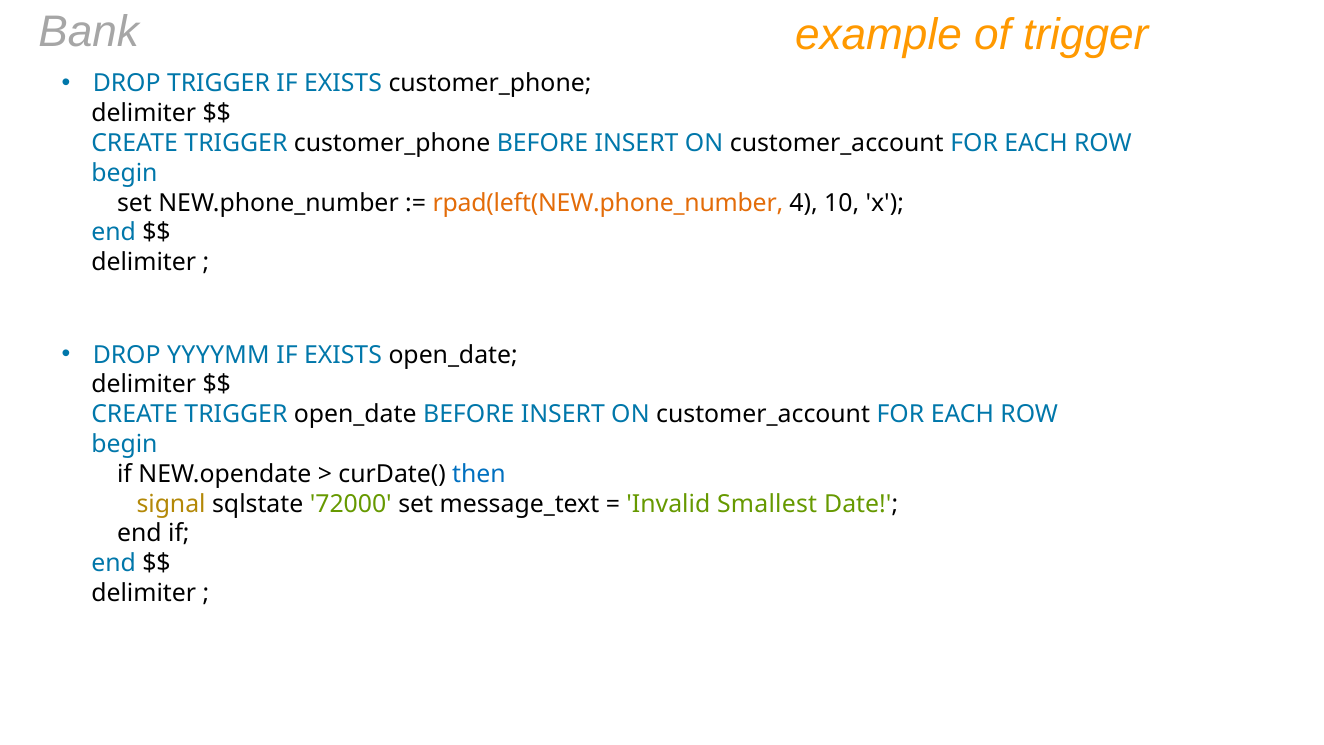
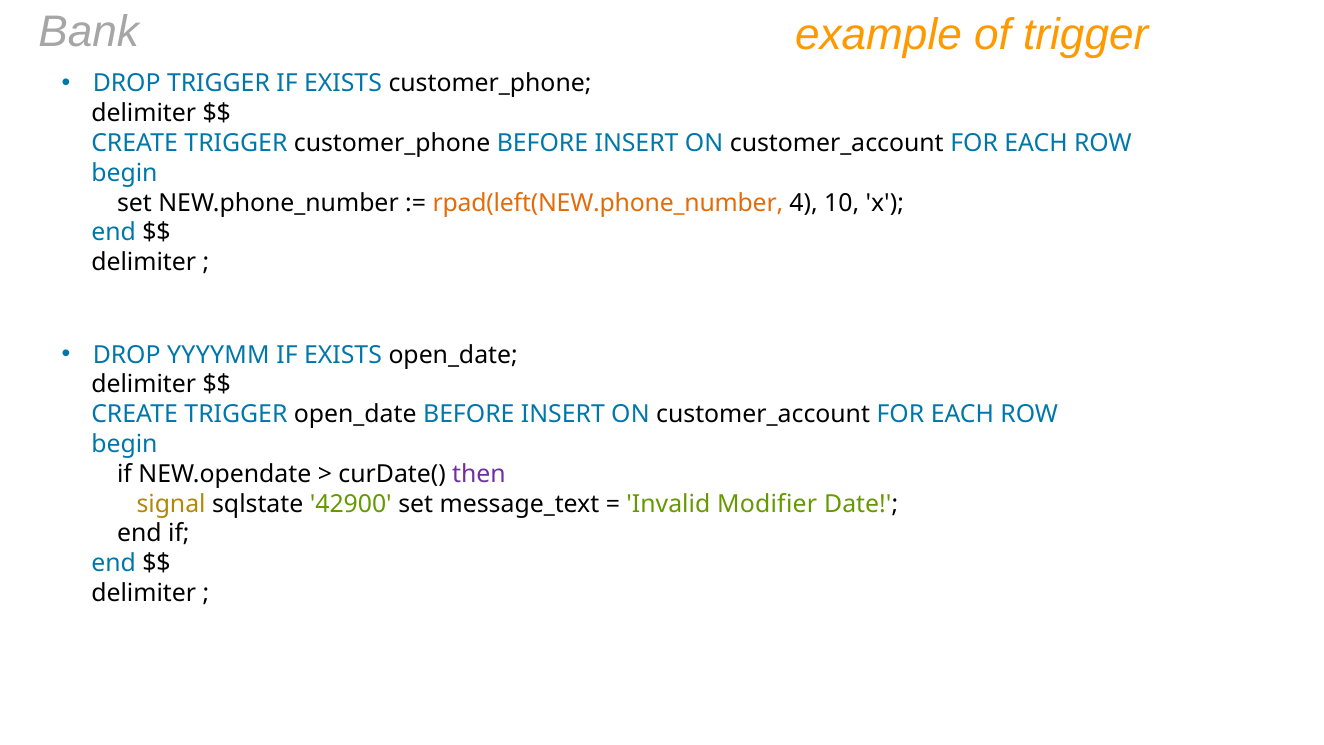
then colour: blue -> purple (479, 474)
72000: 72000 -> 42900 (351, 504)
Smallest: Smallest -> Modifier (767, 504)
